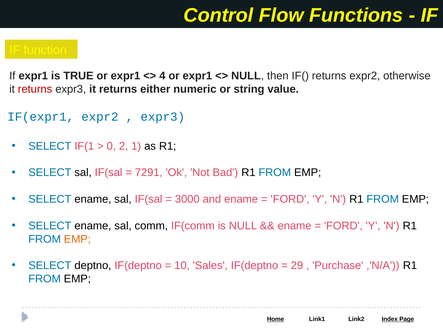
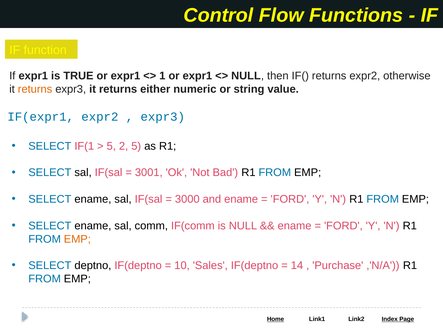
4: 4 -> 1 (162, 76)
returns colour: red -> orange (35, 89)
0: 0 -> 5 (111, 146)
2 1: 1 -> 5 (136, 146)
7291: 7291 -> 3001 (149, 173)
29: 29 -> 14 (297, 266)
